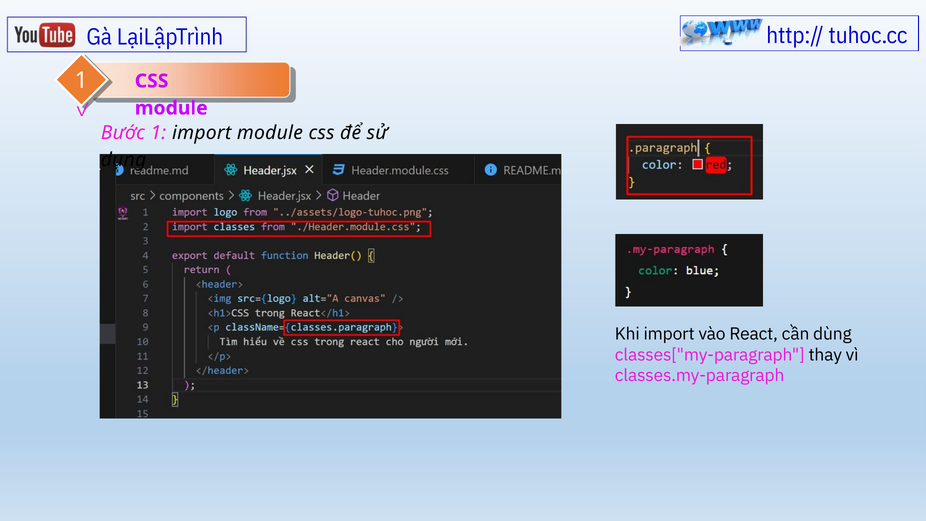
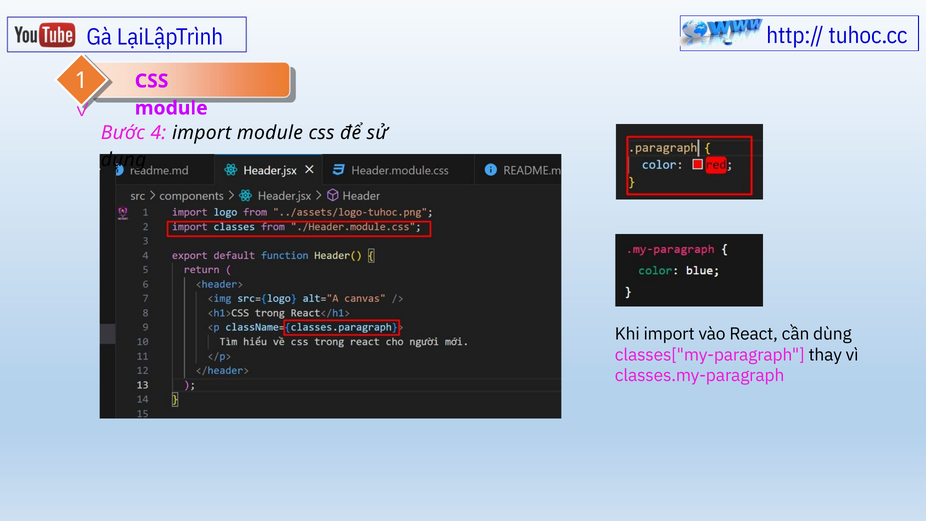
Bước 1: 1 -> 4 (158, 133)
